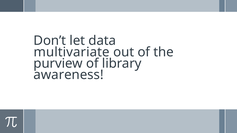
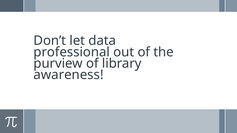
multivariate: multivariate -> professional (72, 52)
